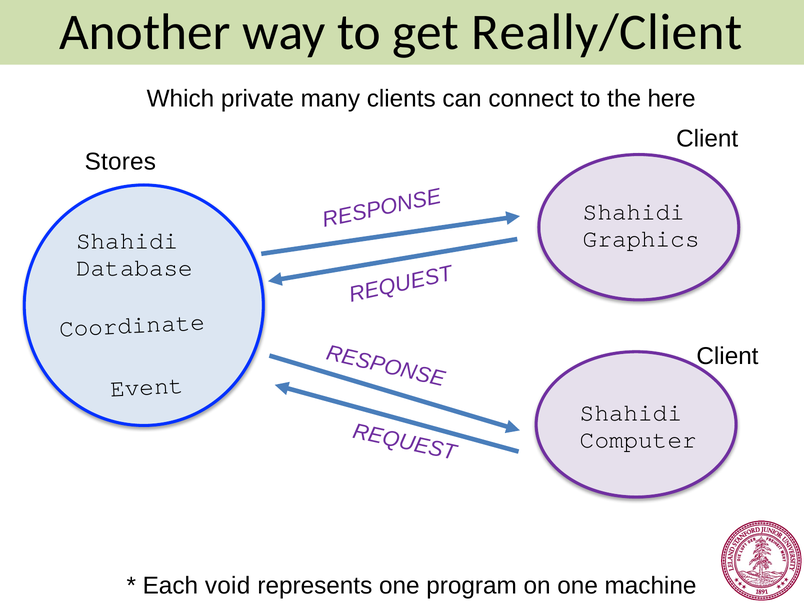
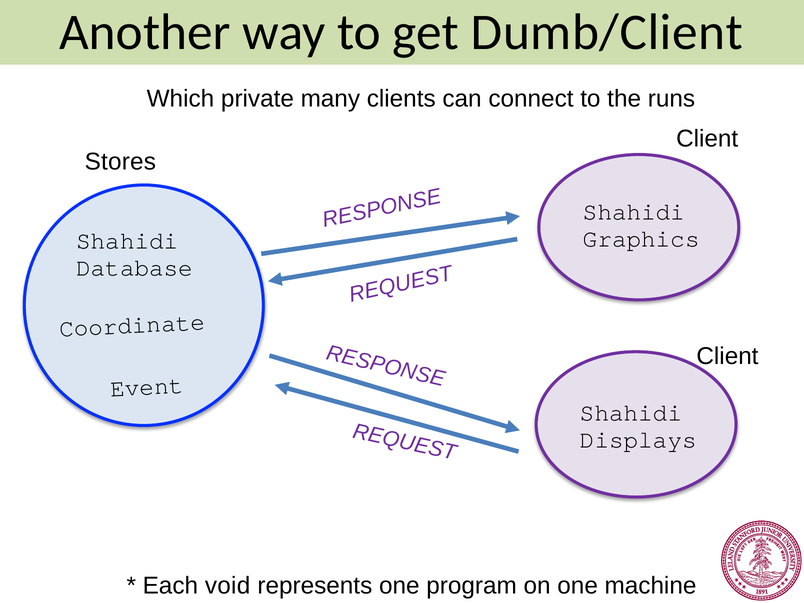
Really/Client: Really/Client -> Dumb/Client (607, 32)
here: here -> runs (671, 99)
Computer: Computer -> Displays (638, 440)
